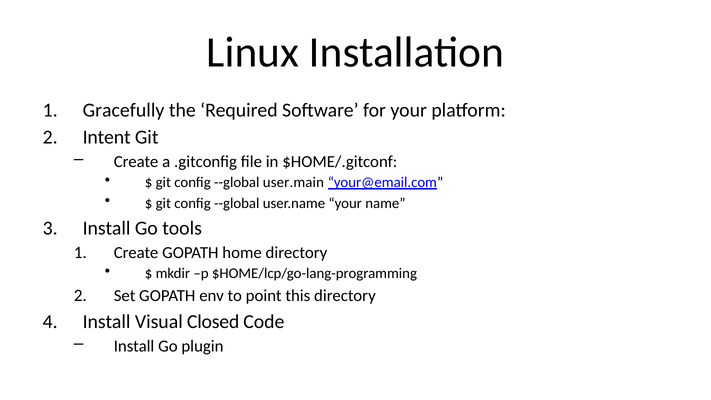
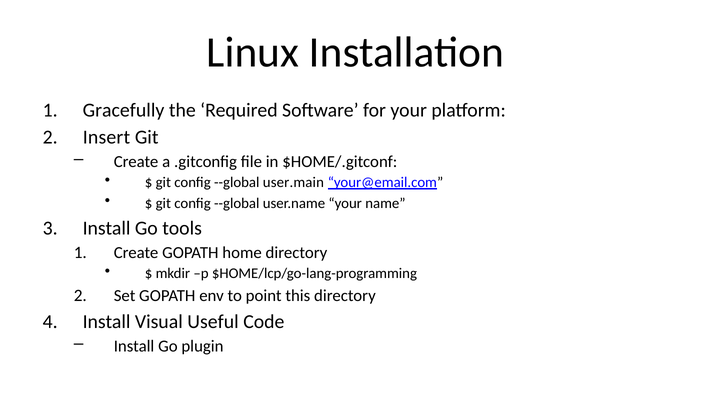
Intent: Intent -> Insert (106, 137)
Closed: Closed -> Useful (213, 322)
